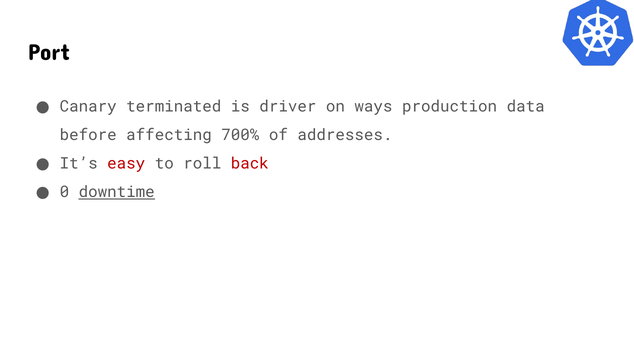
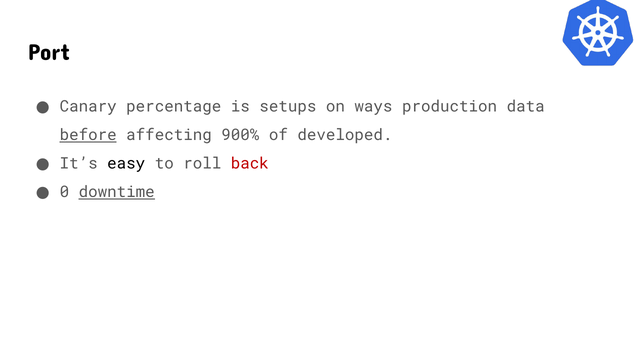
terminated: terminated -> percentage (174, 106)
driver: driver -> setups (288, 106)
before underline: none -> present (88, 135)
700%: 700% -> 900% (240, 135)
addresses: addresses -> developed (345, 135)
easy colour: red -> black (126, 163)
